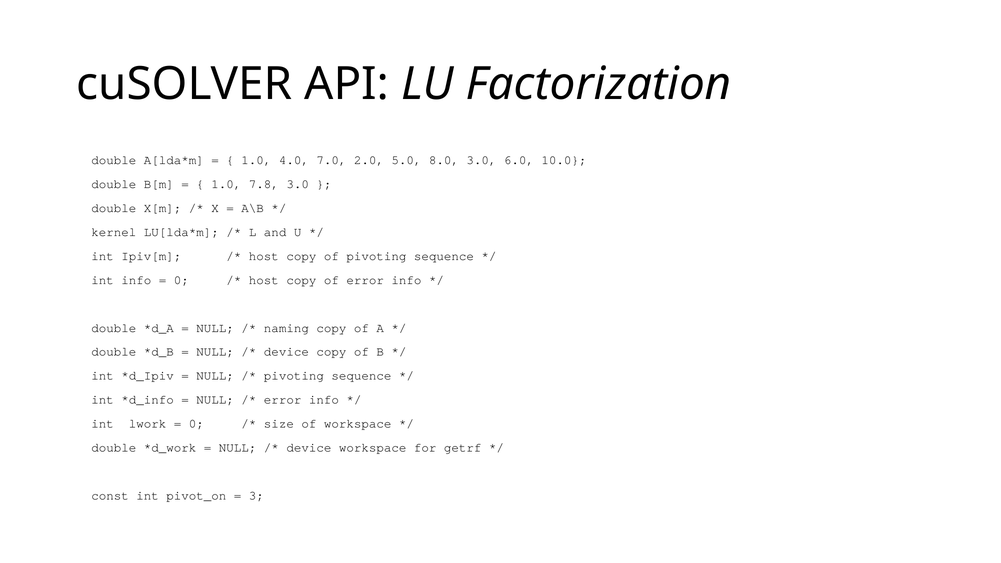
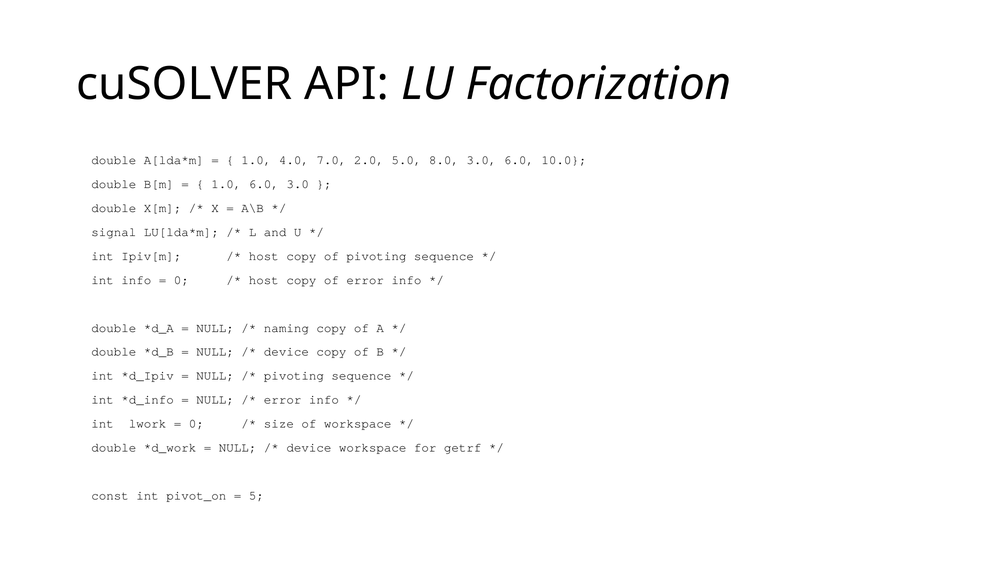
1.0 7.8: 7.8 -> 6.0 (264, 184)
kernel: kernel -> signal (114, 232)
3: 3 -> 5 (256, 496)
